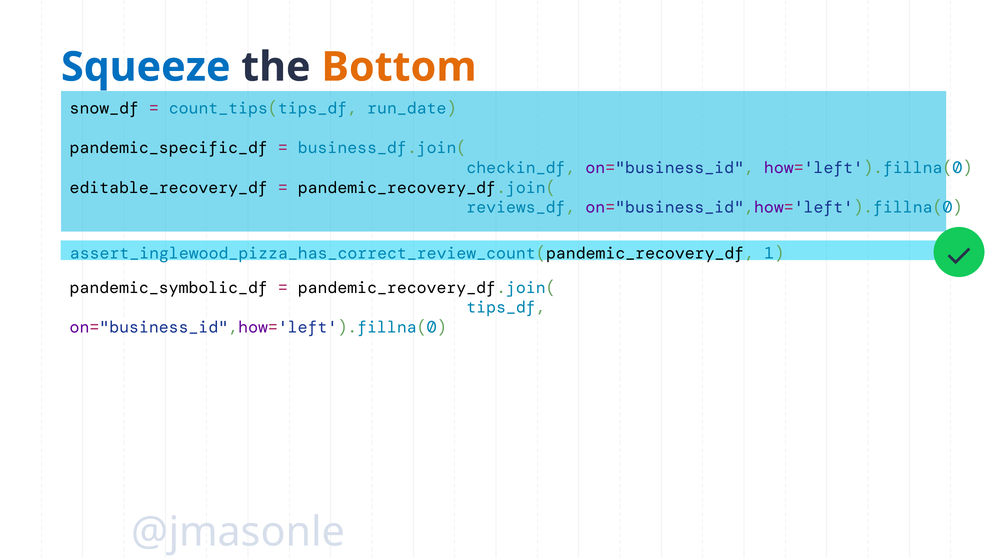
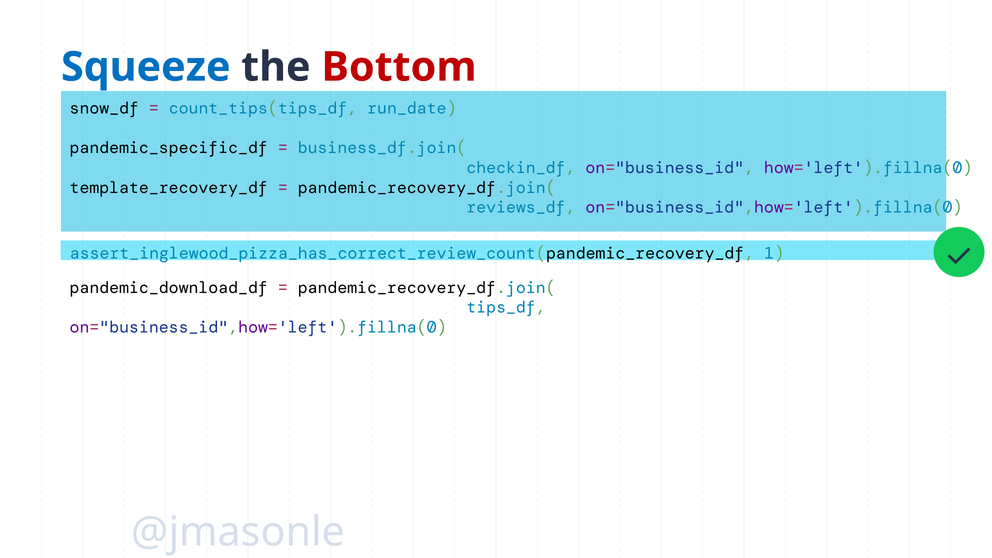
Bottom colour: orange -> red (399, 67)
editable_recovery_df: editable_recovery_df -> template_recovery_df (169, 188)
pandemic_symbolic_df: pandemic_symbolic_df -> pandemic_download_df (169, 288)
